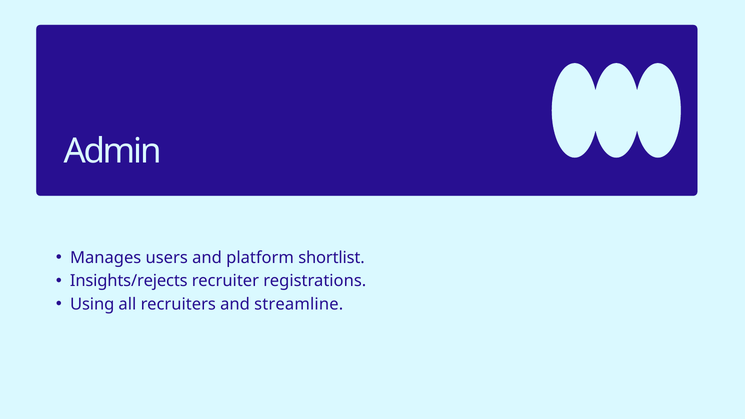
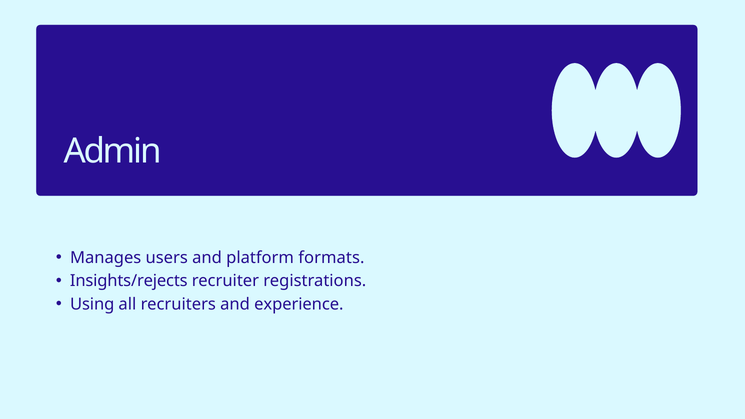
shortlist: shortlist -> formats (331, 258)
streamline: streamline -> experience (299, 304)
